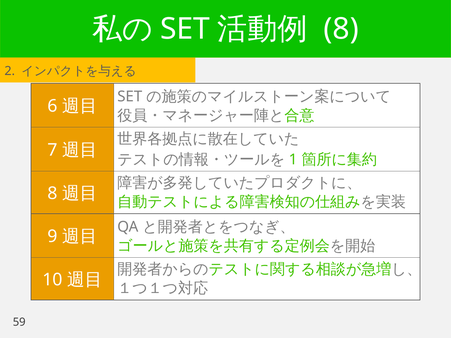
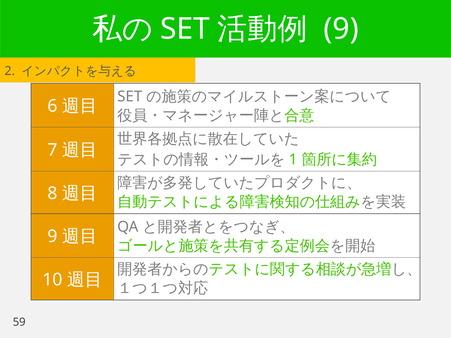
8: 8 -> 9 (341, 29)
